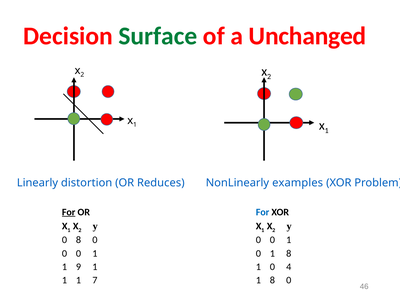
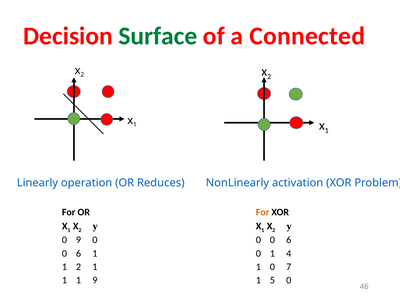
Unchanged: Unchanged -> Connected (307, 36)
distortion: distortion -> operation (87, 183)
examples: examples -> activation (298, 183)
For underline: present -> none (69, 212)
For colour: blue -> orange (263, 212)
0 8: 8 -> 9 (79, 240)
1: 1 -> 6 (289, 240)
0: 0 -> 6 (79, 253)
0 1 8: 8 -> 4 (289, 253)
1 9: 9 -> 2 (79, 267)
4: 4 -> 7 (289, 267)
1 7: 7 -> 9 (95, 280)
8: 8 -> 5 (272, 280)
